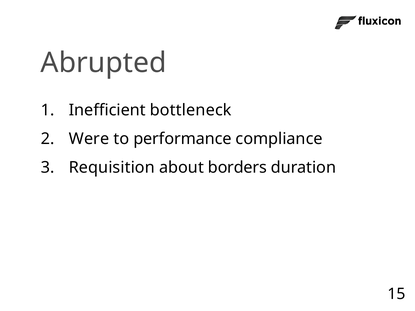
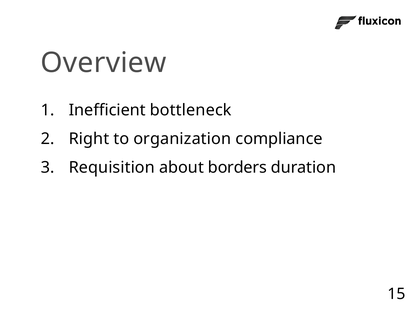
Abrupted: Abrupted -> Overview (104, 63)
Were: Were -> Right (89, 139)
performance: performance -> organization (182, 139)
